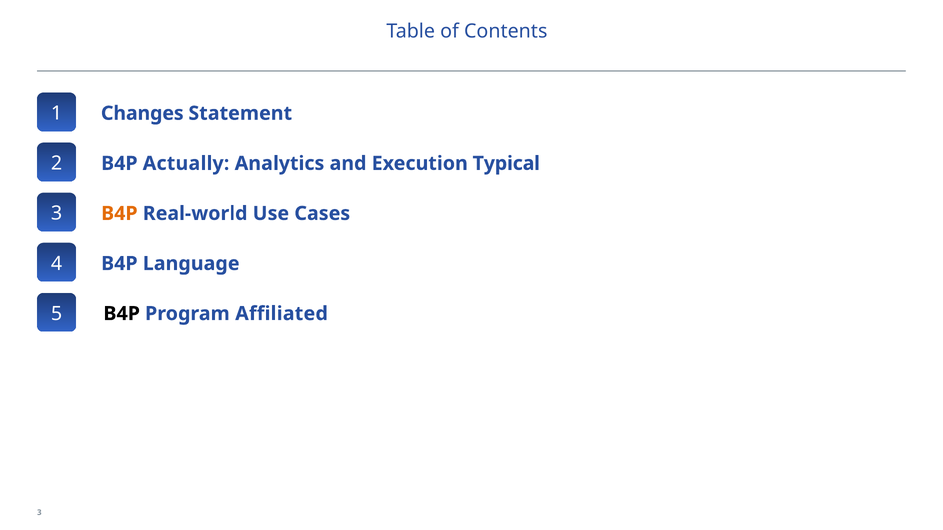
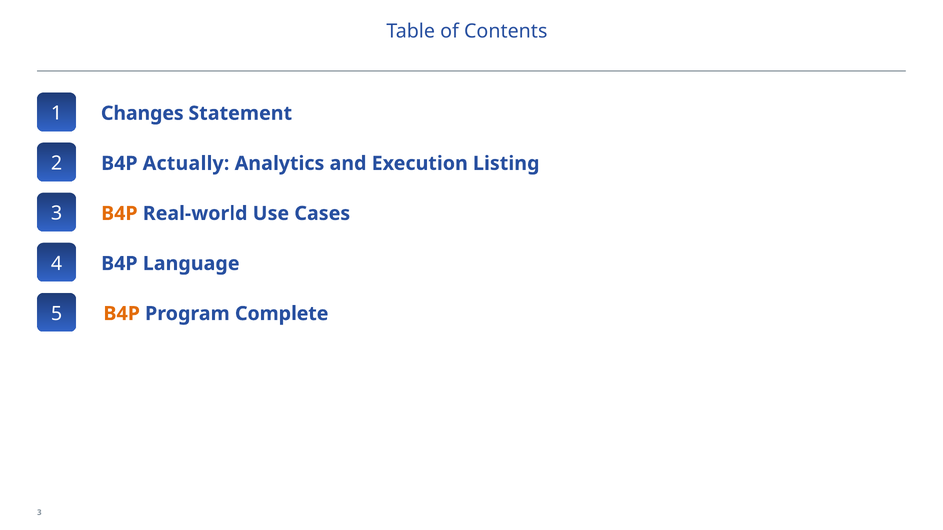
Typical: Typical -> Listing (506, 164)
B4P colour: black -> orange (122, 314)
Affiliated: Affiliated -> Complete (282, 314)
